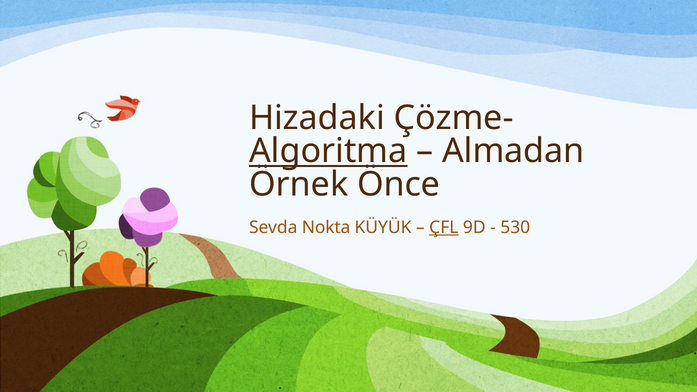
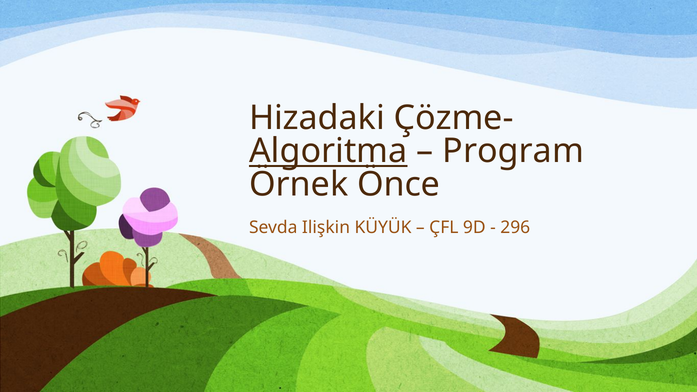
Almadan: Almadan -> Program (513, 151)
Nokta: Nokta -> Ilişkin (326, 228)
ÇFL underline: present -> none (444, 228)
530: 530 -> 296 (515, 228)
